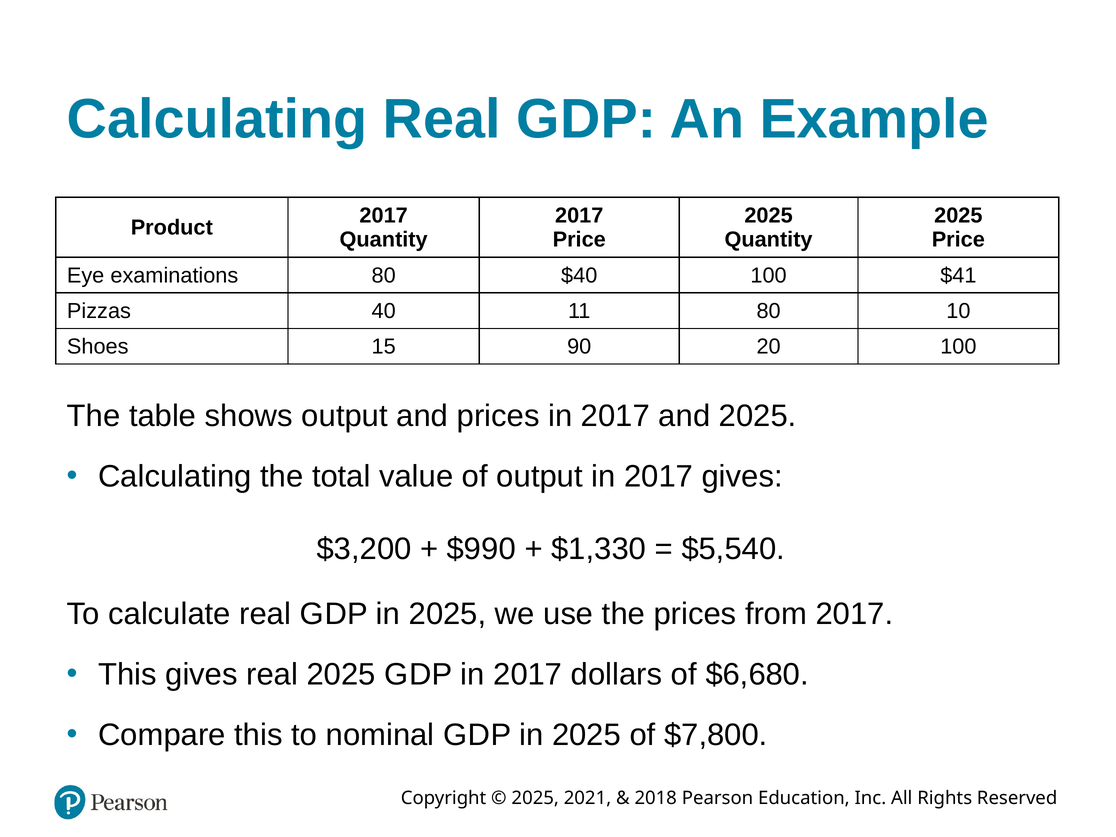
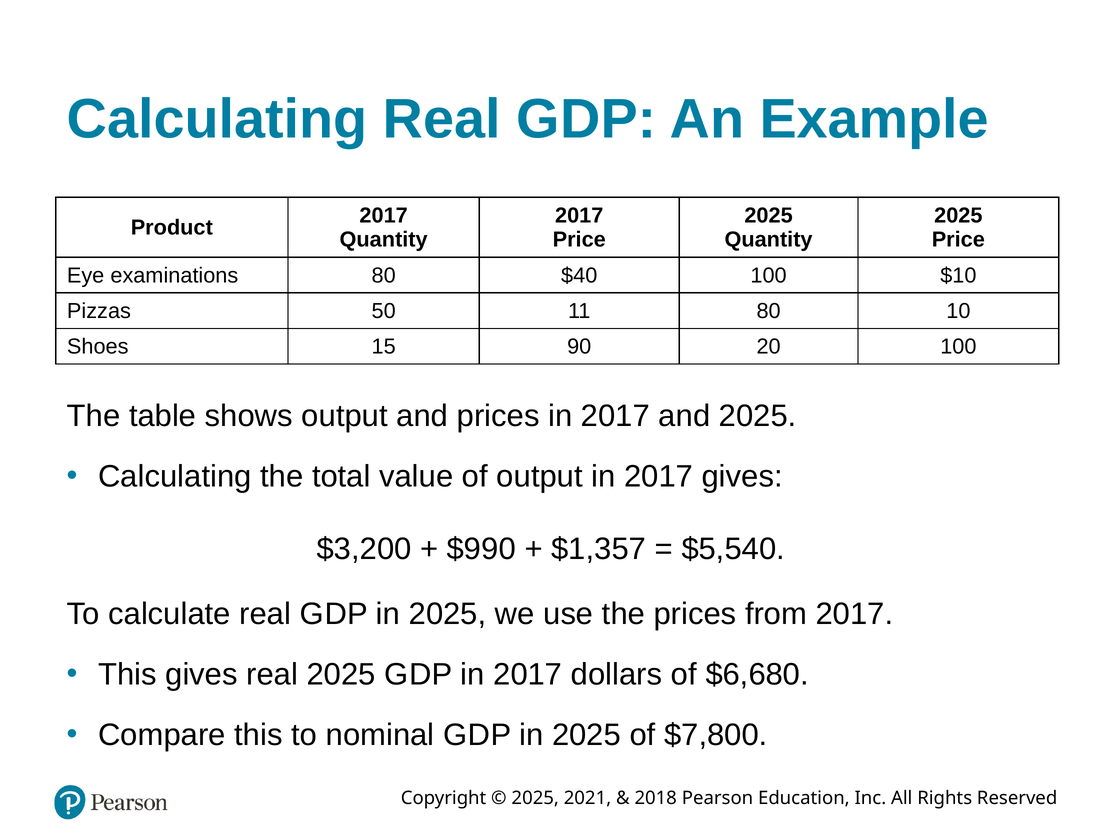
$41: $41 -> $10 (958, 275)
40: 40 -> 50 (384, 311)
$1,330: $1,330 -> $1,357 (599, 549)
